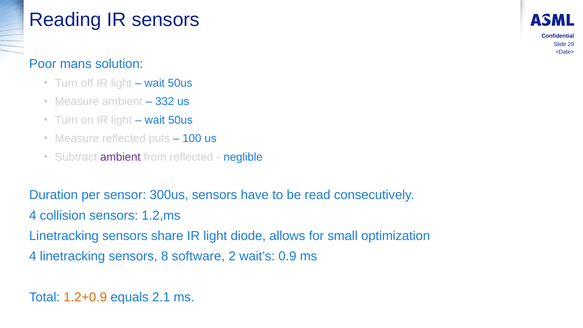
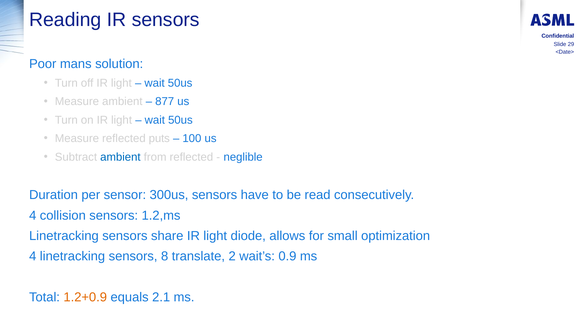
332: 332 -> 877 (165, 102)
ambient colour: purple -> blue (120, 157)
software: software -> translate (198, 256)
